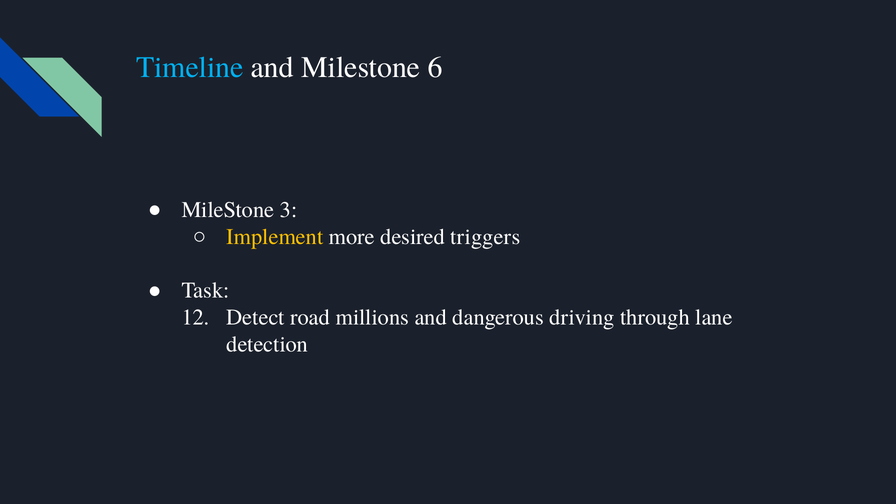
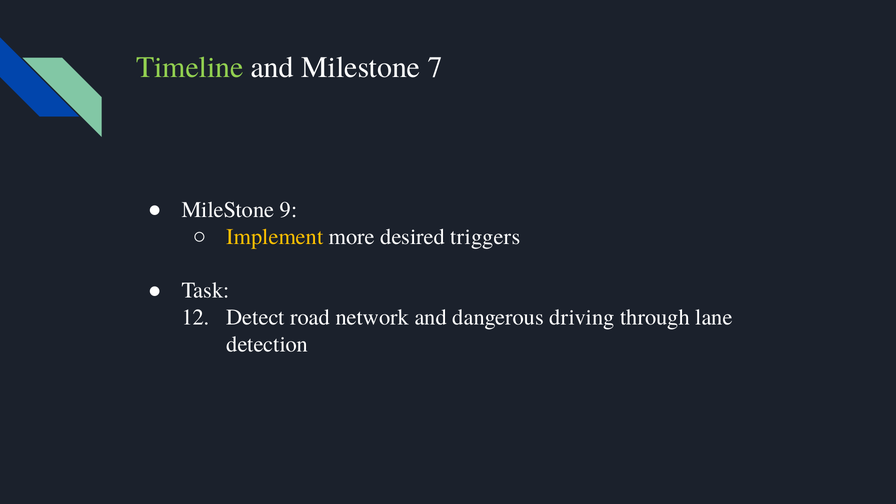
Timeline colour: light blue -> light green (190, 68)
6: 6 -> 7 (435, 68)
3: 3 -> 9 (289, 210)
millions: millions -> network (372, 317)
